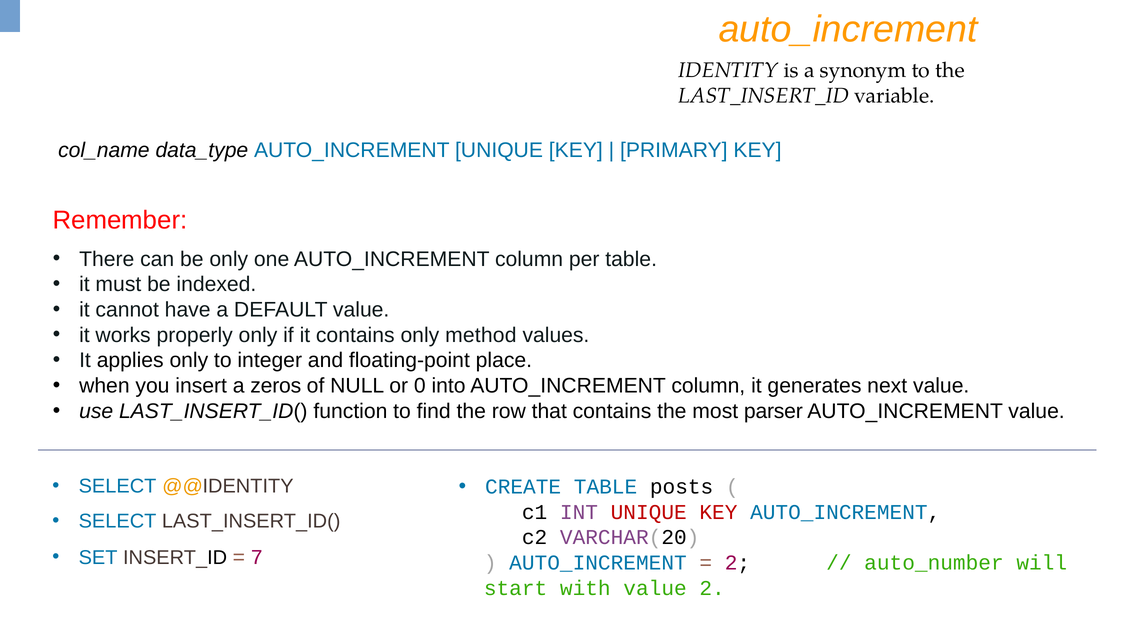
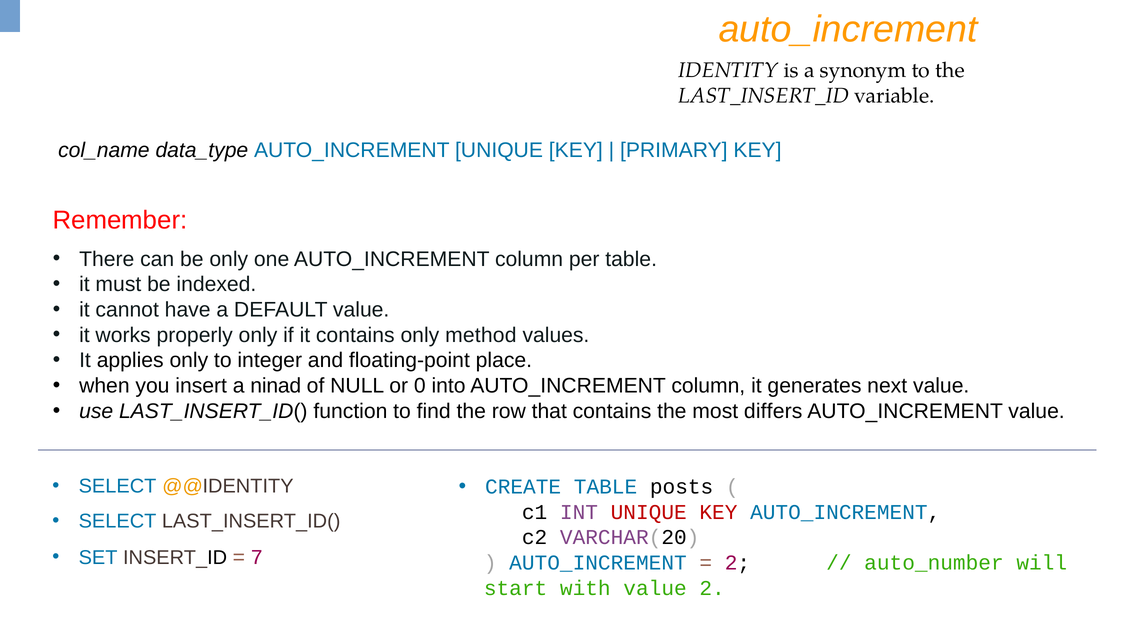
zeros: zeros -> ninad (276, 386)
parser: parser -> differs (773, 411)
